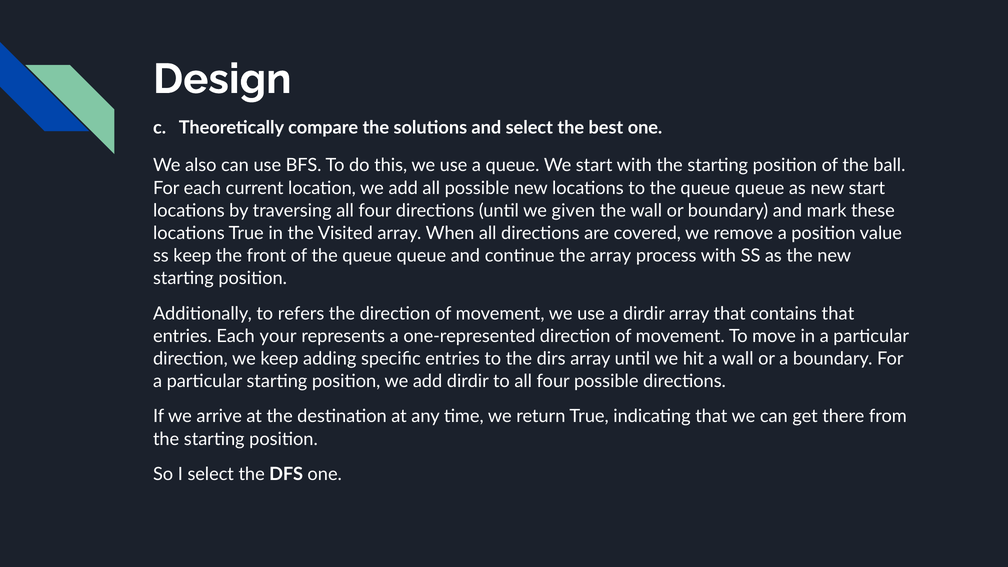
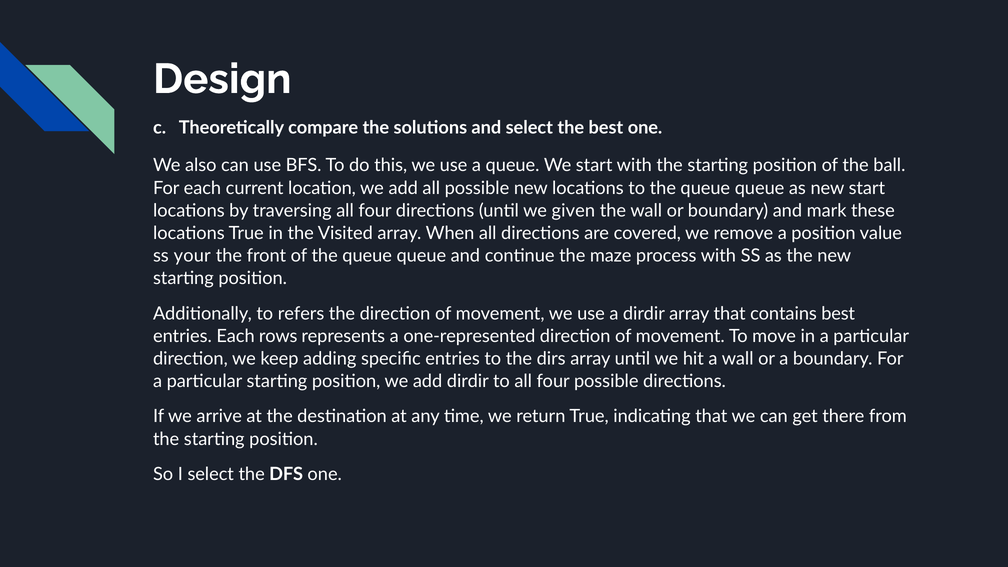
ss keep: keep -> your (192, 256)
the array: array -> maze (611, 256)
contains that: that -> best (838, 314)
your: your -> rows (278, 336)
